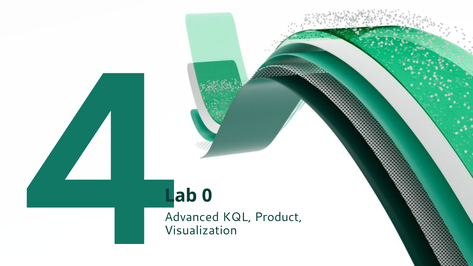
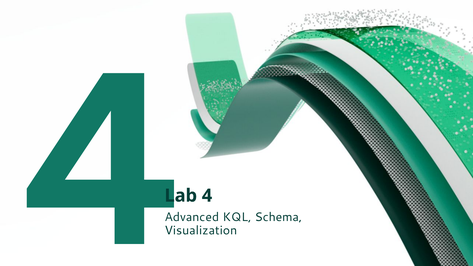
0: 0 -> 4 (207, 196)
Product: Product -> Schema (278, 217)
